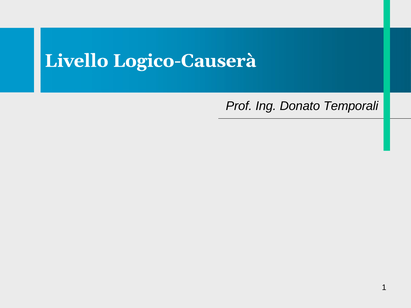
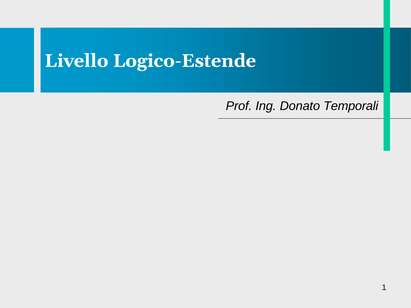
Logico-Causerà: Logico-Causerà -> Logico-Estende (185, 61)
